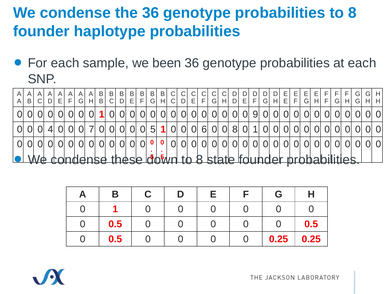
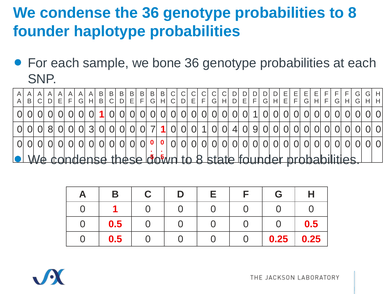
been: been -> bone (167, 63)
9: 9 -> 1 (255, 114)
0 4: 4 -> 8 (50, 129)
7: 7 -> 3 (91, 129)
0 5: 5 -> 7 (153, 129)
6: 6 -> 1 (204, 129)
0 8: 8 -> 4 (235, 129)
1: 1 -> 9 (255, 129)
